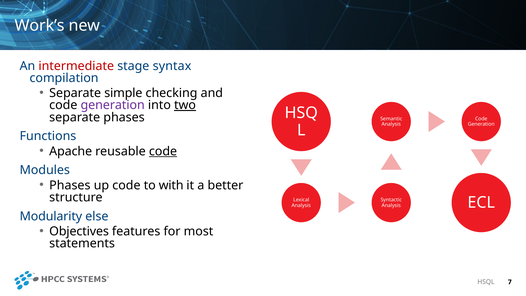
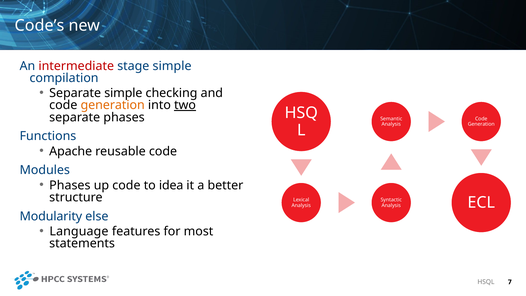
Work’s: Work’s -> Code’s (39, 26)
stage syntax: syntax -> simple (172, 66)
generation colour: purple -> orange (113, 105)
code underline: present -> none (163, 151)
with: with -> idea (171, 185)
Objectives: Objectives -> Language (79, 231)
